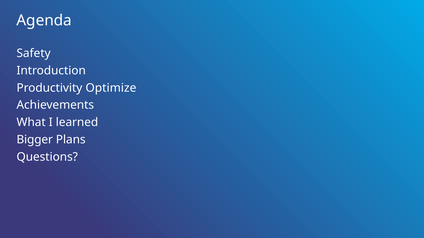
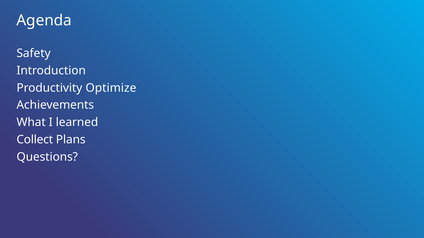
Bigger: Bigger -> Collect (35, 140)
